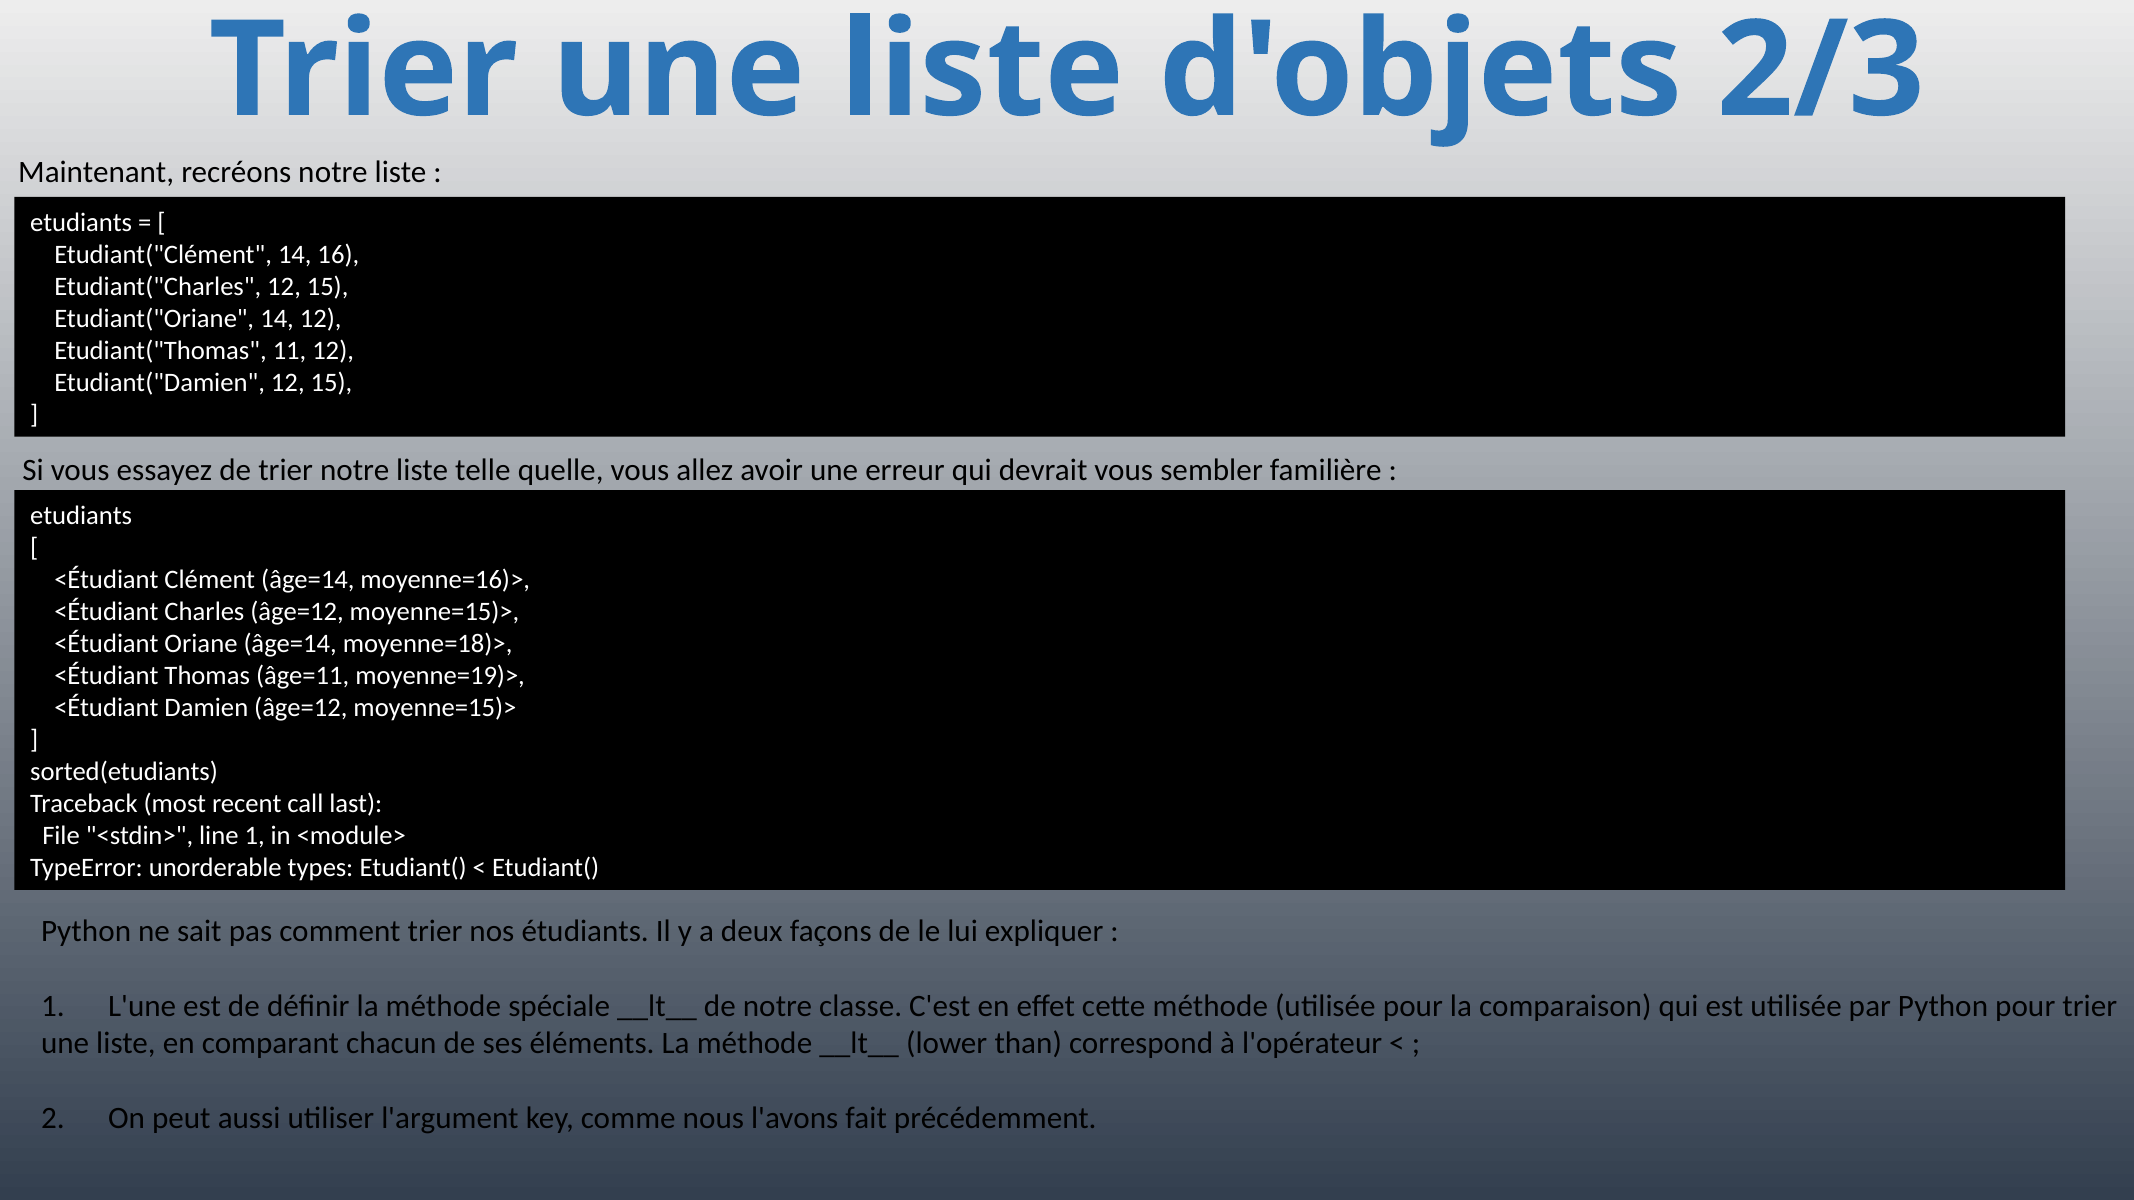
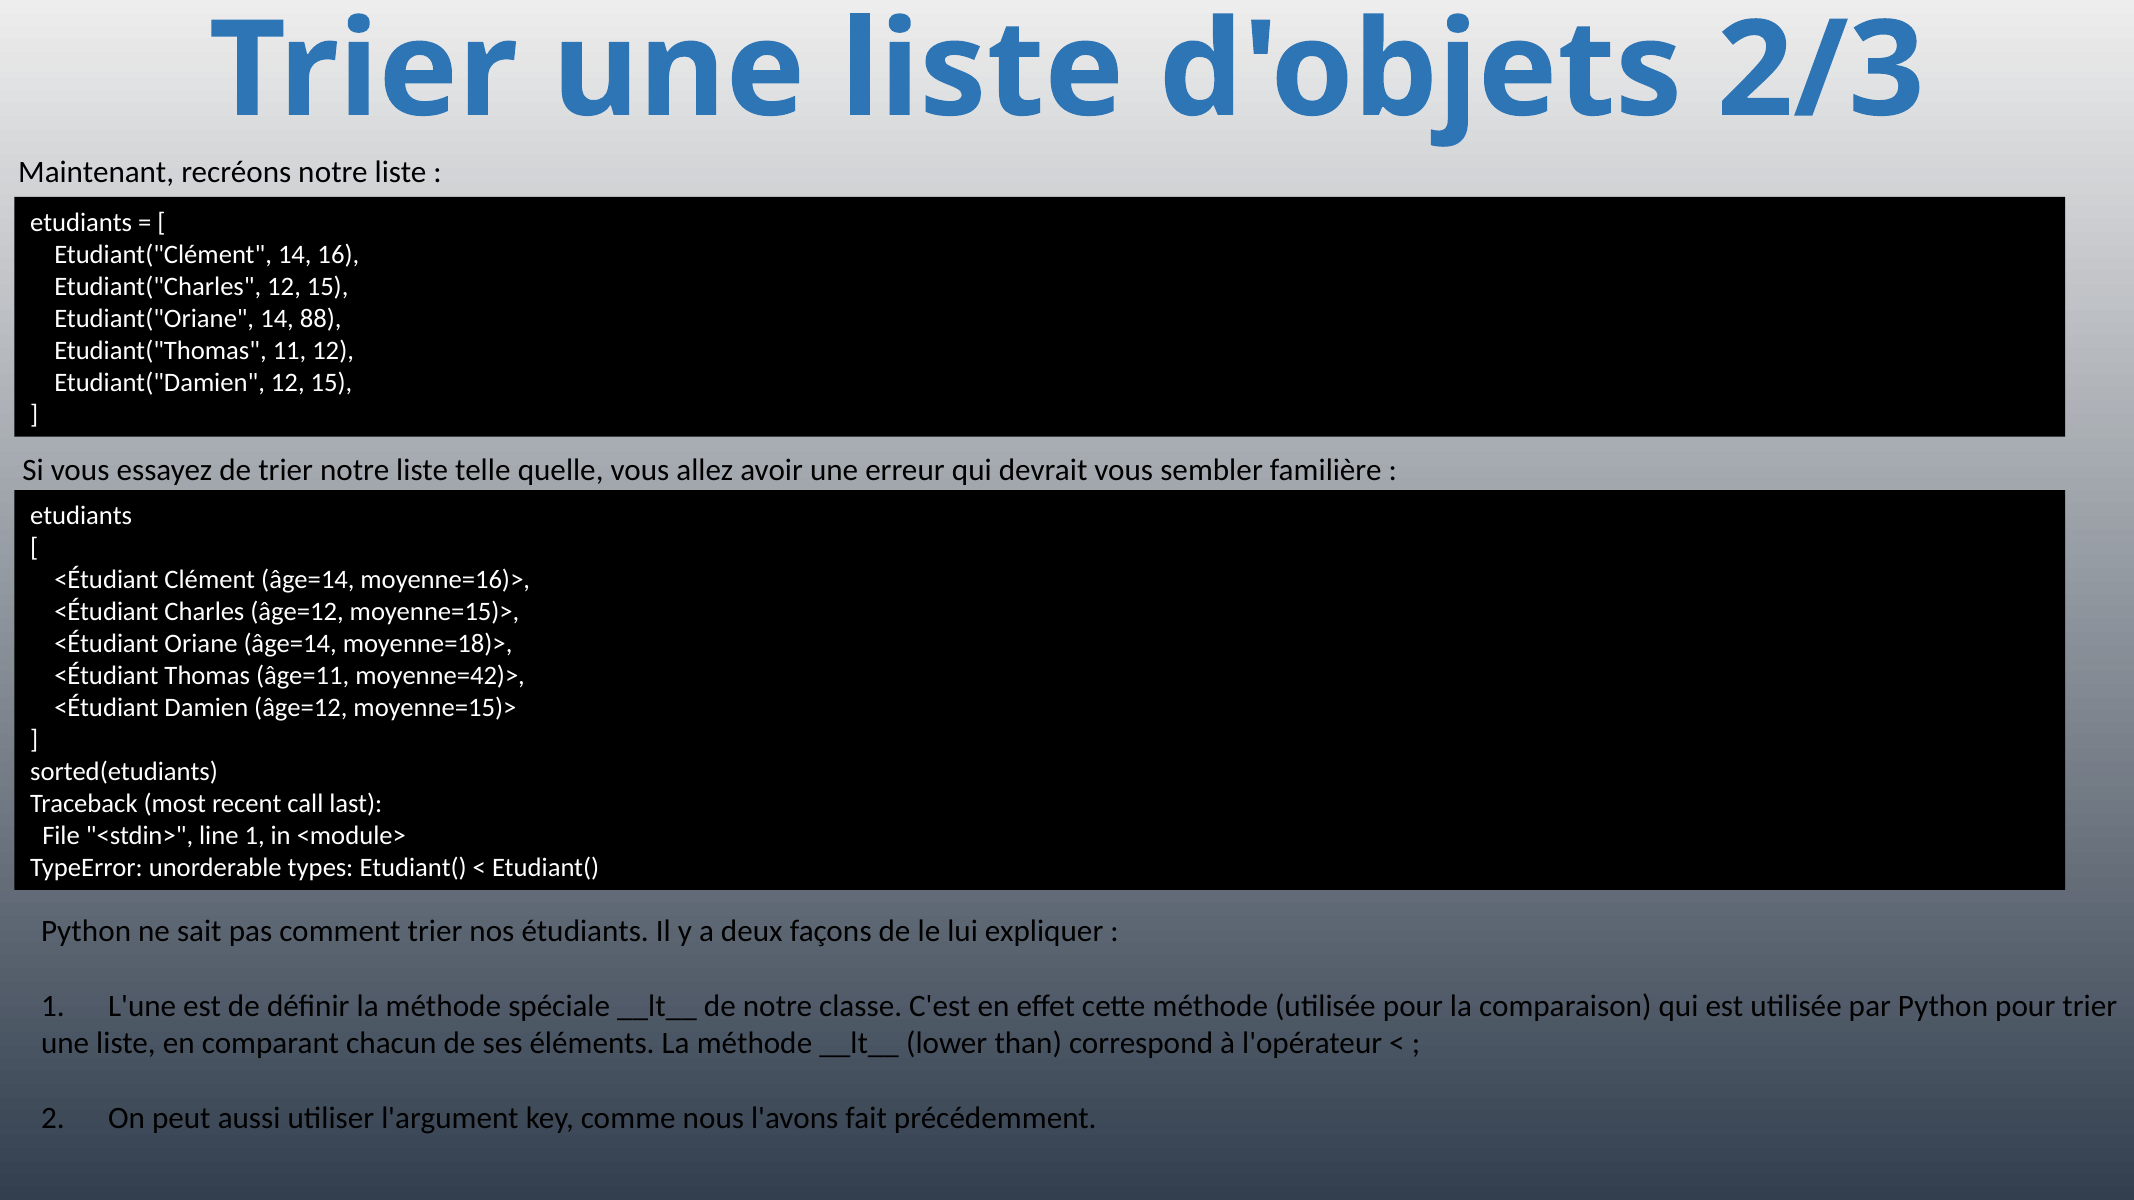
14 12: 12 -> 88 (321, 319)
moyenne=19)>: moyenne=19)> -> moyenne=42)> (440, 676)
